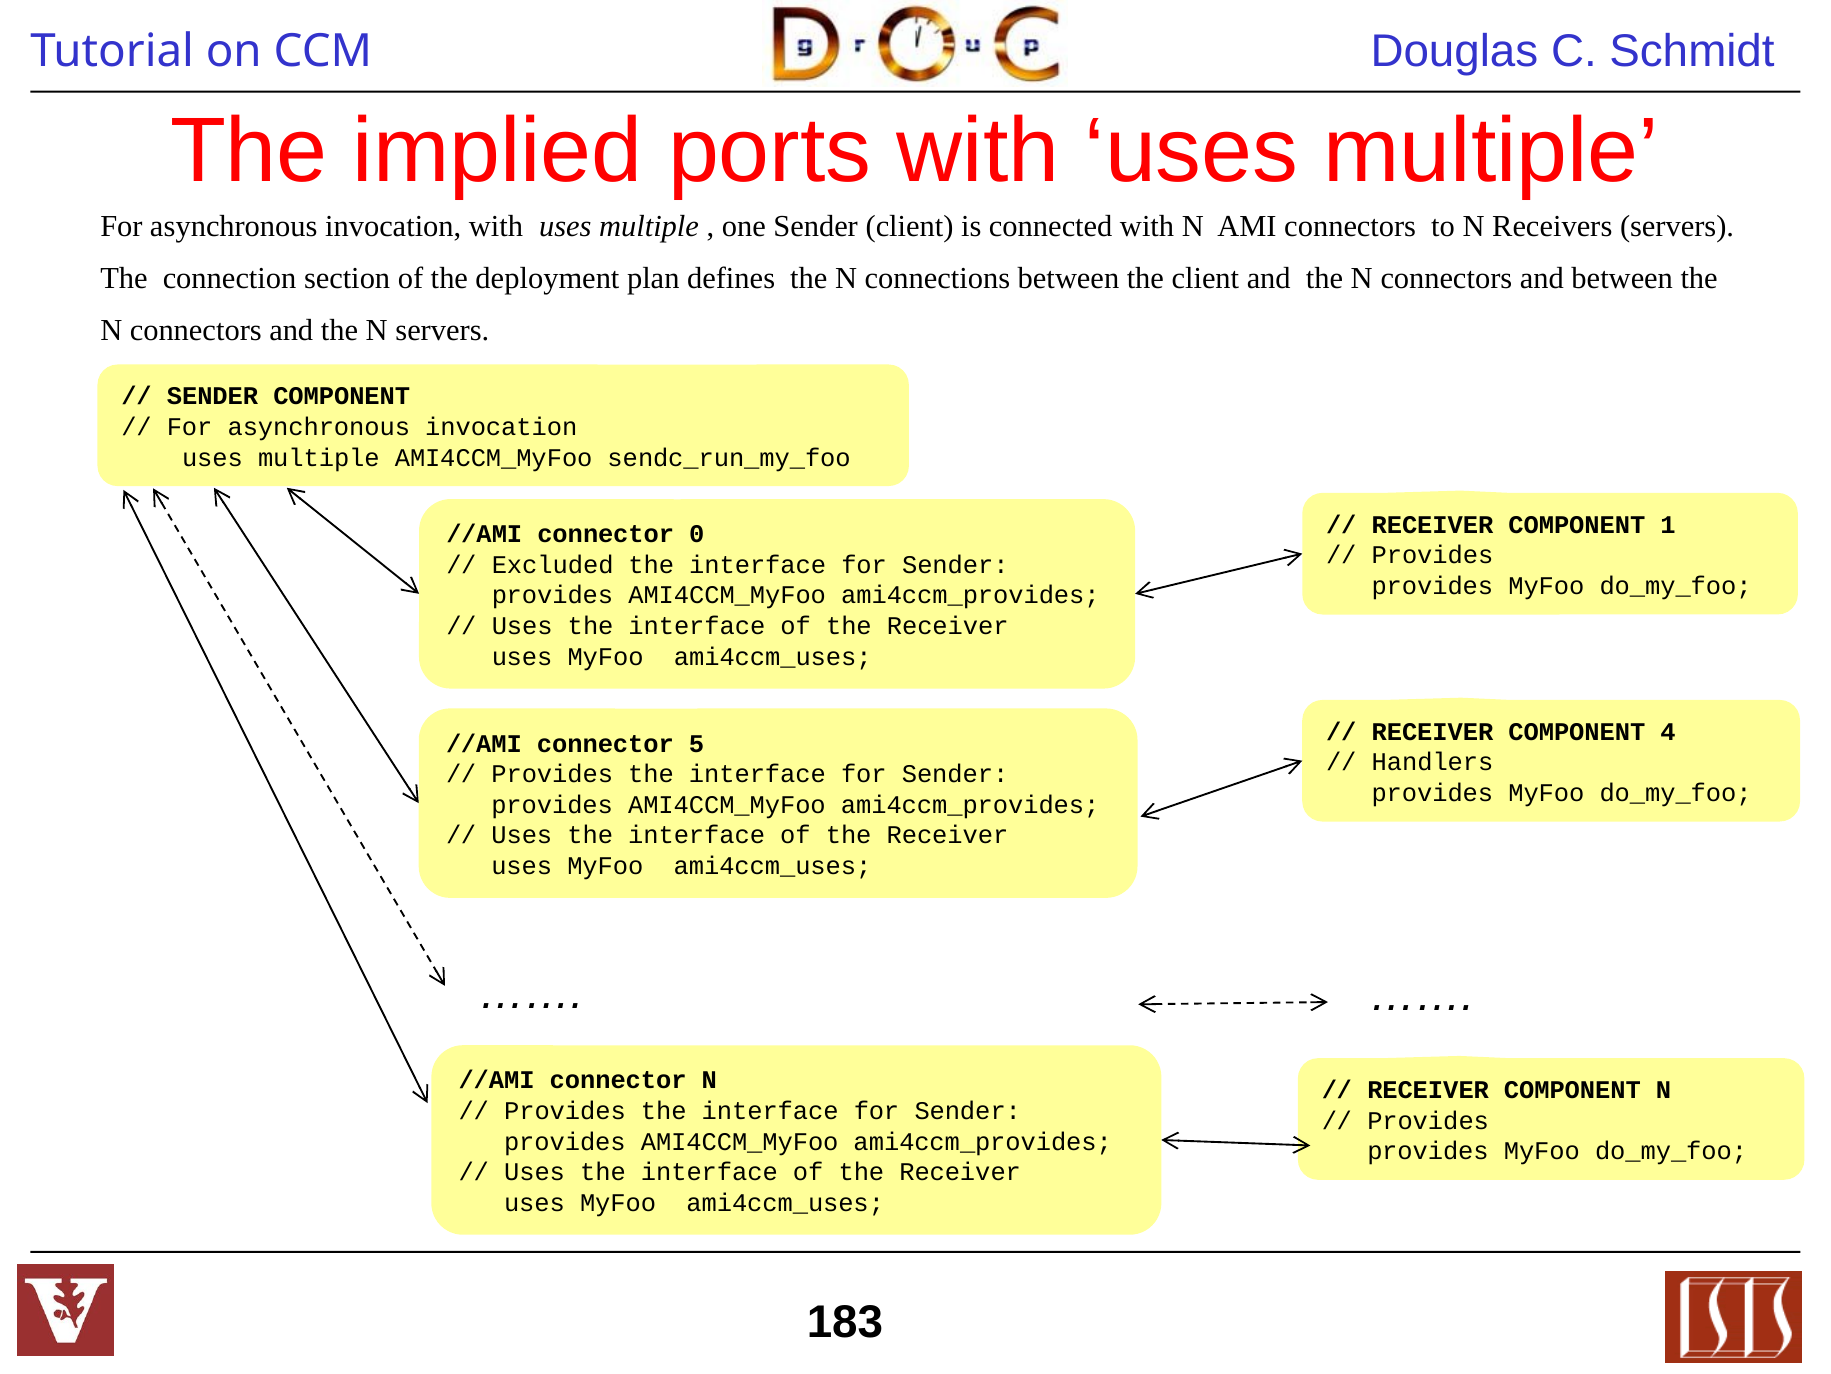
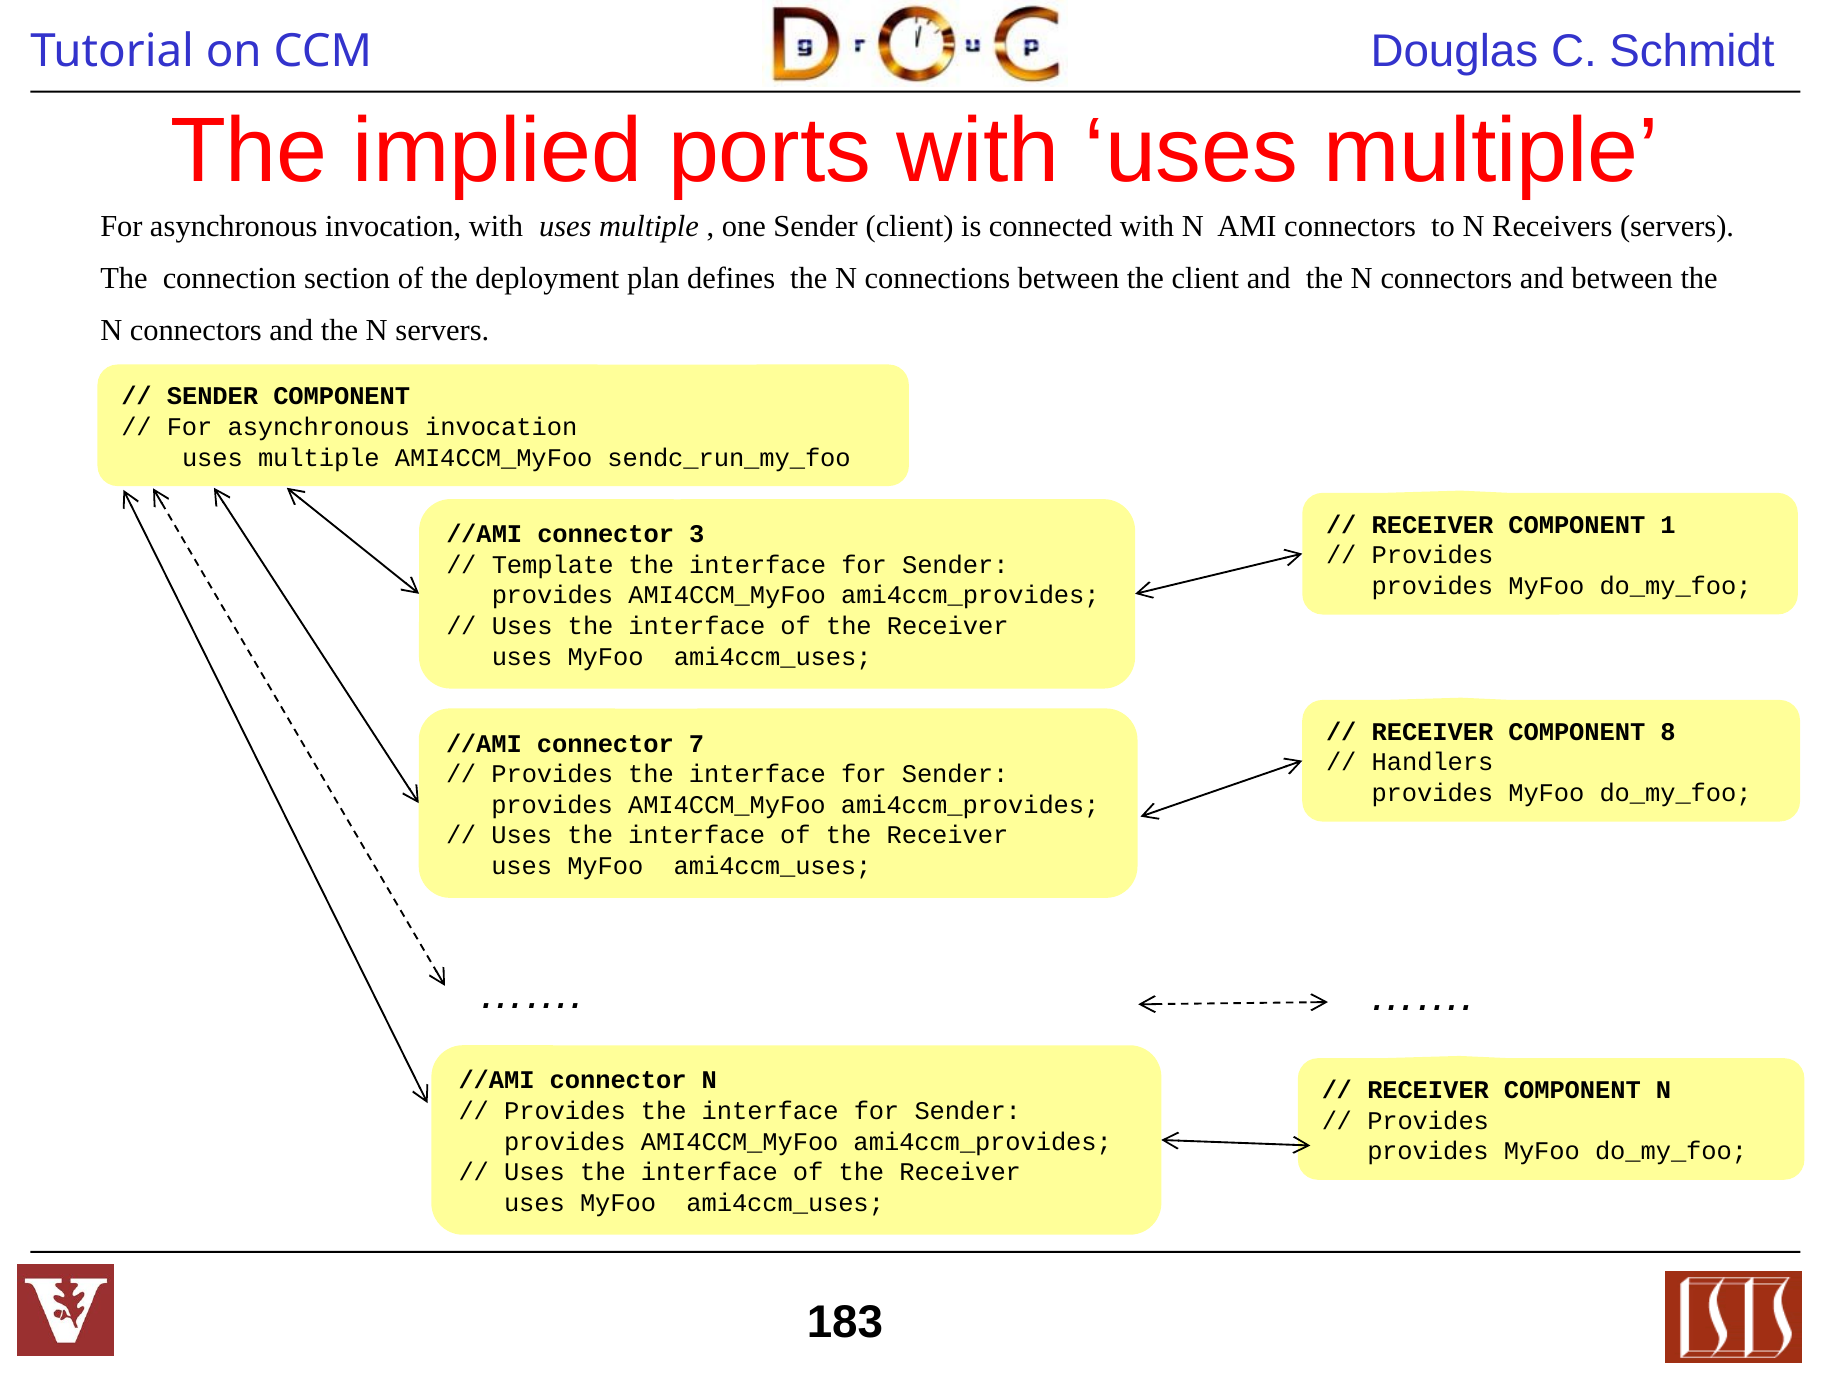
0: 0 -> 3 (697, 534)
Excluded: Excluded -> Template (553, 565)
4: 4 -> 8 (1668, 731)
5: 5 -> 7 (697, 743)
